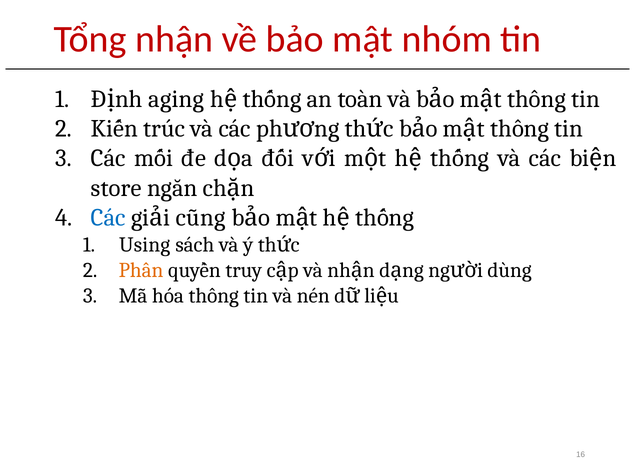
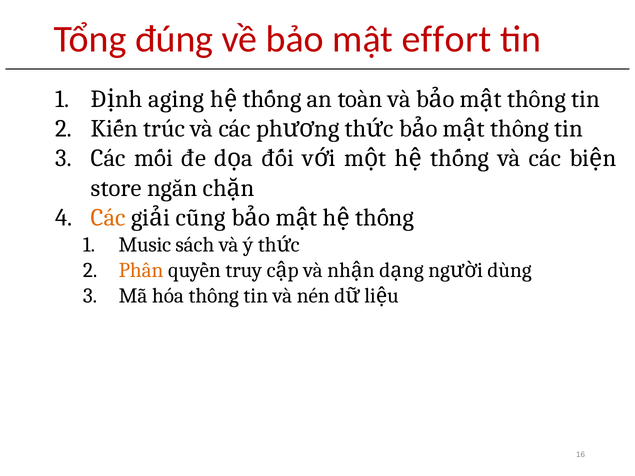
nhận: nhận -> đúng (174, 39)
nhóm: nhóm -> effort (447, 39)
Các colour: blue -> orange (108, 218)
Using: Using -> Music (145, 245)
